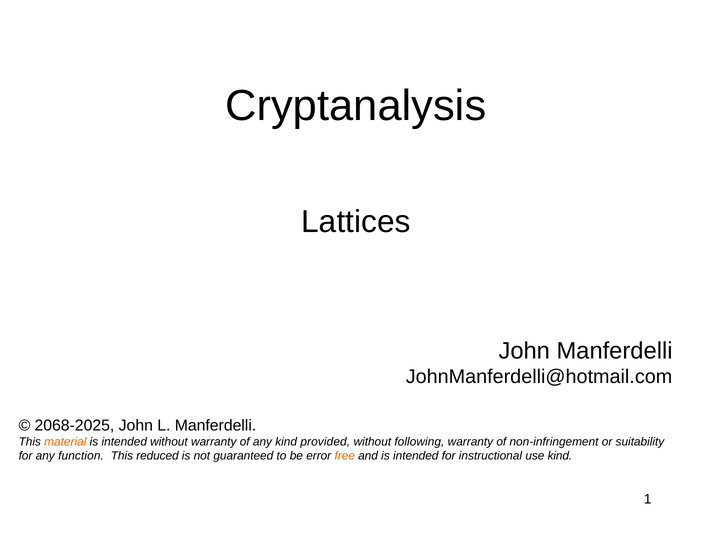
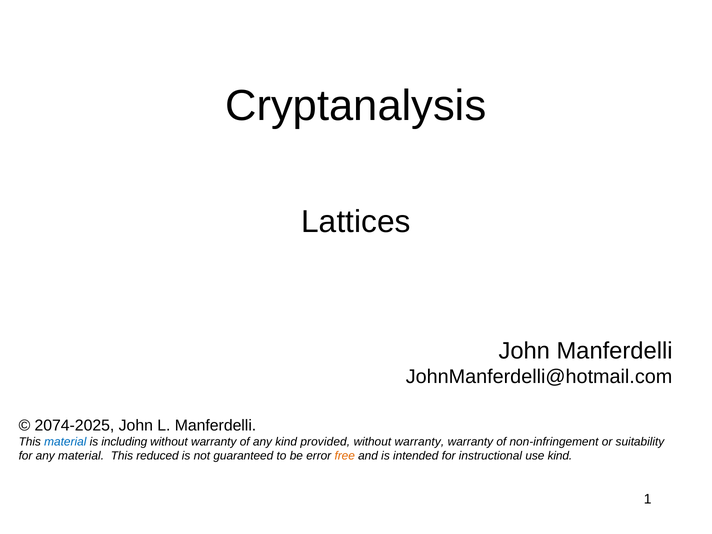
2068-2025: 2068-2025 -> 2074-2025 (74, 425)
material colour: orange -> blue (65, 442)
intended: intended -> including (124, 442)
following: following -> warranty (419, 442)
any function: function -> material (81, 456)
